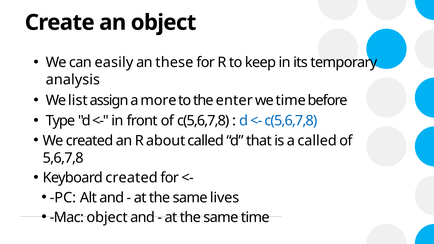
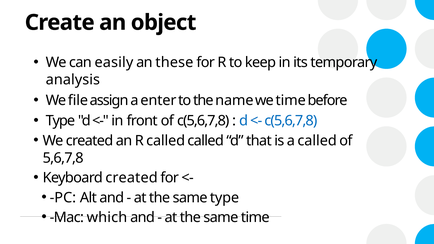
list: list -> file (78, 100)
more: more -> enter (158, 100)
enter: enter -> name (234, 100)
R about: about -> called (166, 141)
same lives: lives -> type (225, 198)
Mac object: object -> which (107, 217)
